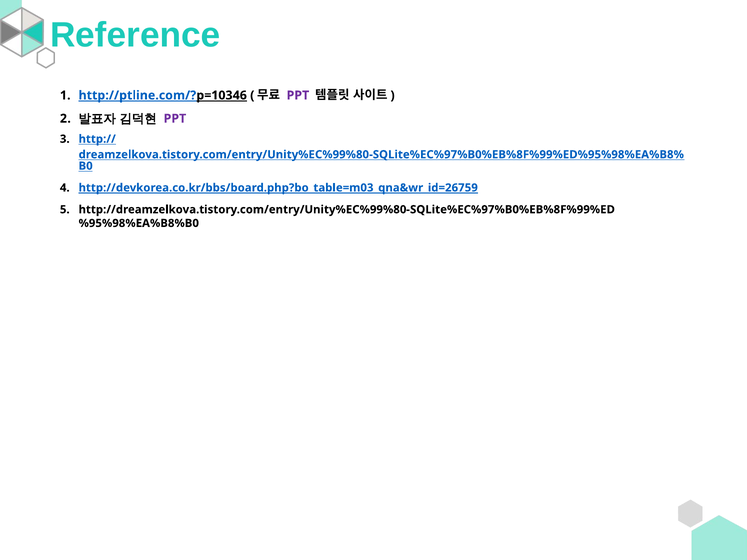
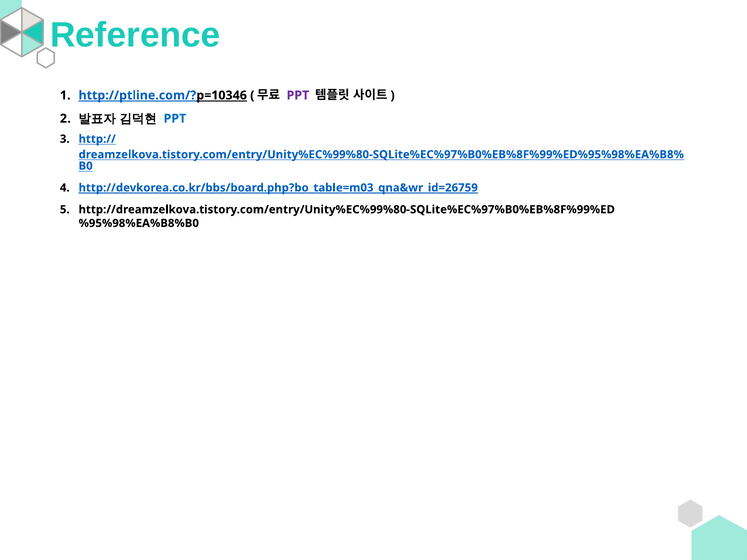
PPT colour: purple -> blue (175, 119)
